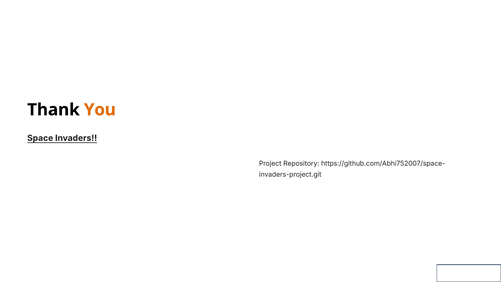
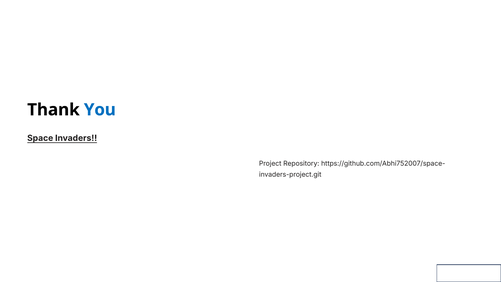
You colour: orange -> blue (100, 110)
